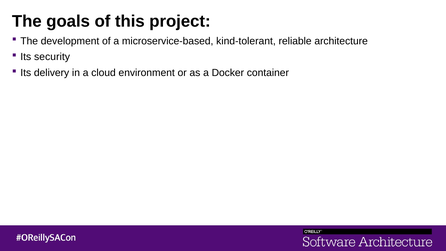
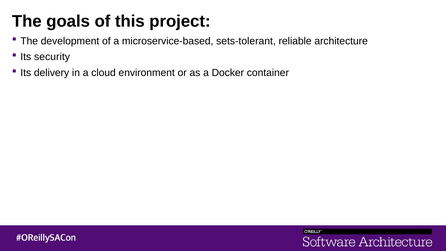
kind-tolerant: kind-tolerant -> sets-tolerant (246, 41)
